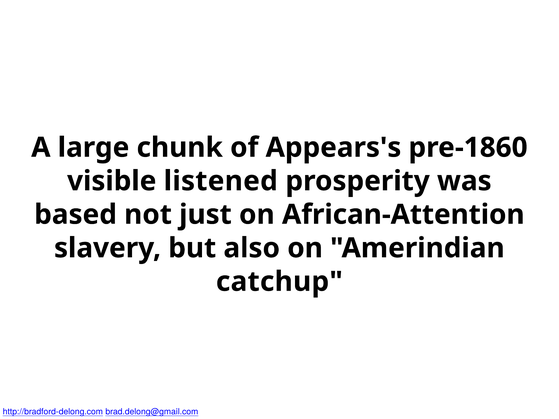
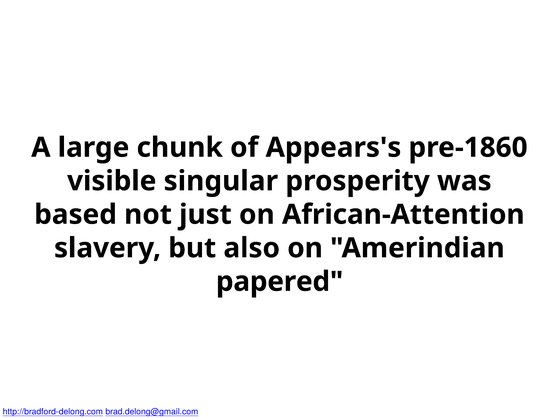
listened: listened -> singular (221, 181)
catchup: catchup -> papered (280, 282)
